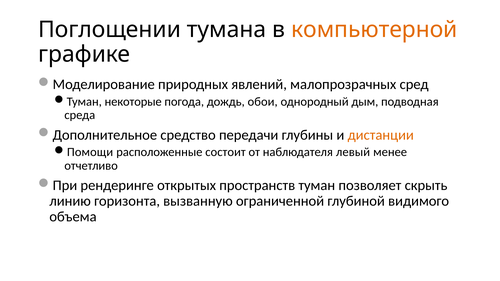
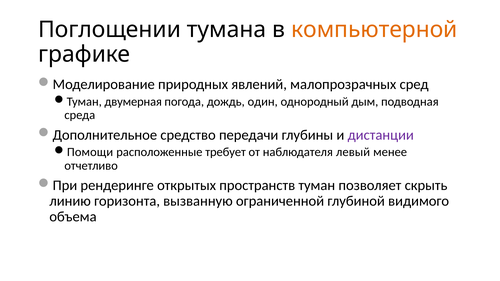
некоторые: некоторые -> двумерная (133, 102)
обои: обои -> один (263, 102)
дистанции colour: orange -> purple (381, 135)
состоит: состоит -> требует (226, 152)
